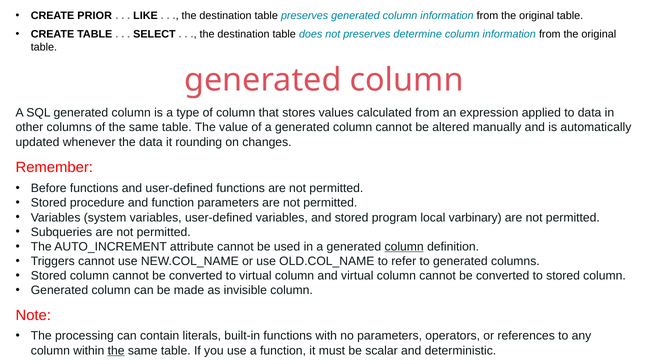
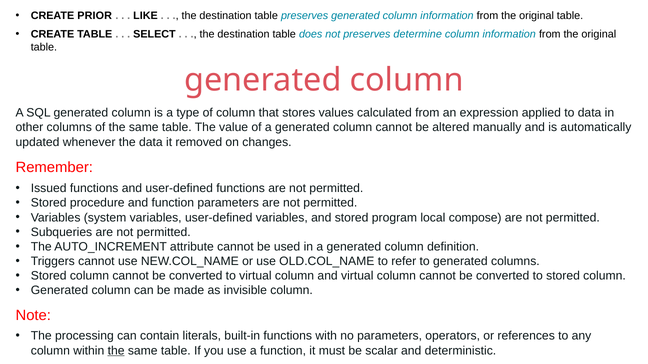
rounding: rounding -> removed (199, 142)
Before: Before -> Issued (49, 189)
varbinary: varbinary -> compose (475, 218)
column underline: present -> none (404, 247)
